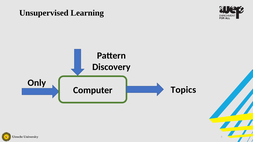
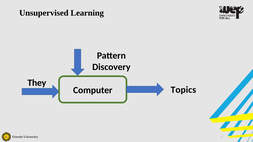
Only: Only -> They (37, 83)
